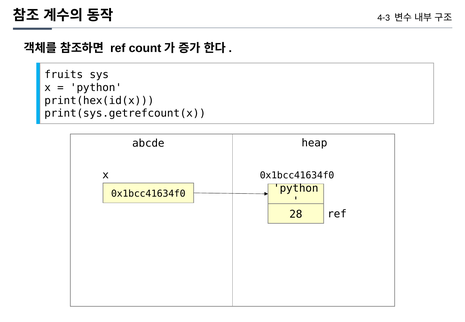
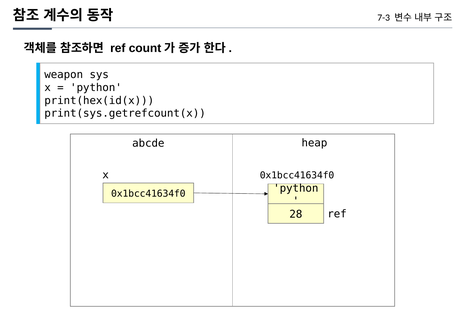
4-3: 4-3 -> 7-3 (384, 18)
fruits: fruits -> weapon (64, 75)
